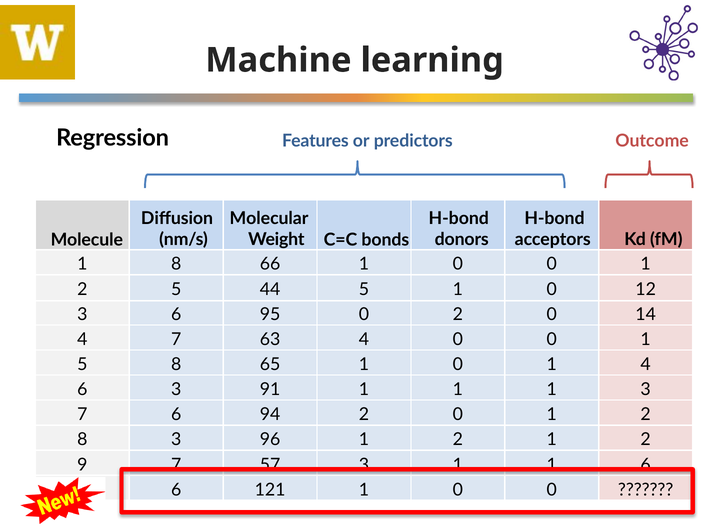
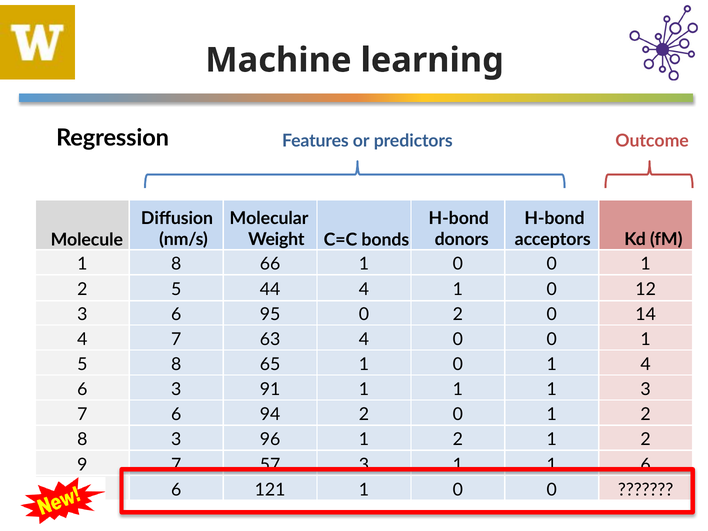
44 5: 5 -> 4 (364, 289)
